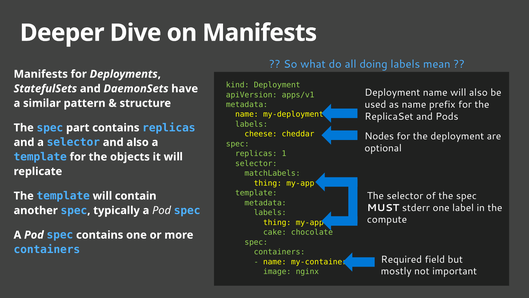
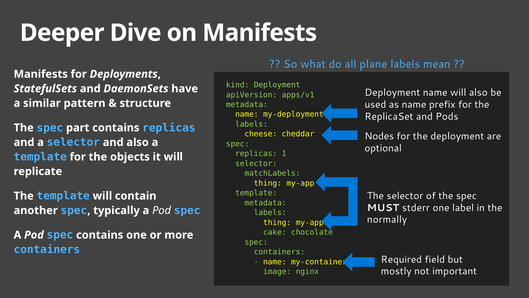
doing: doing -> plane (373, 64)
compute: compute -> normally (387, 219)
